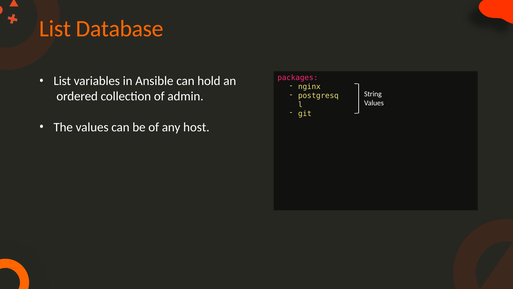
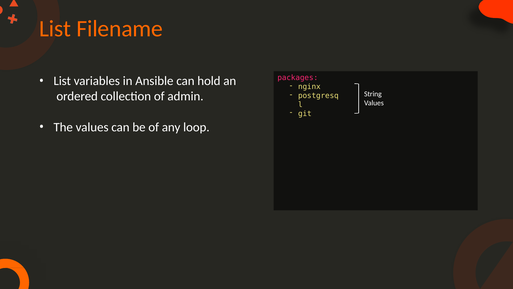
Database: Database -> Filename (120, 29)
host: host -> loop (196, 127)
